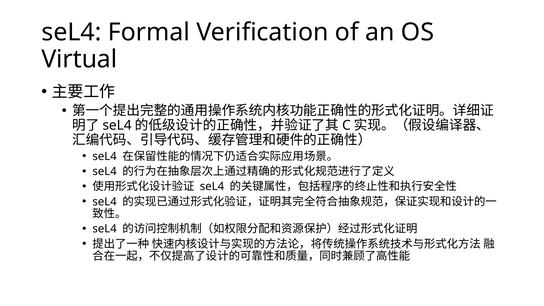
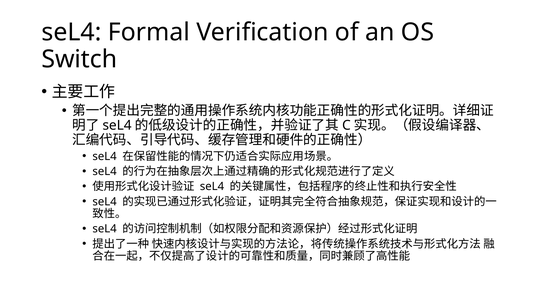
Virtual: Virtual -> Switch (79, 59)
